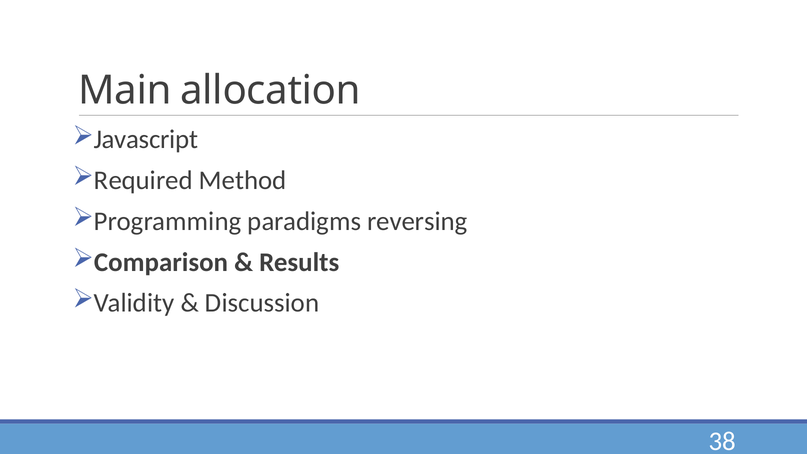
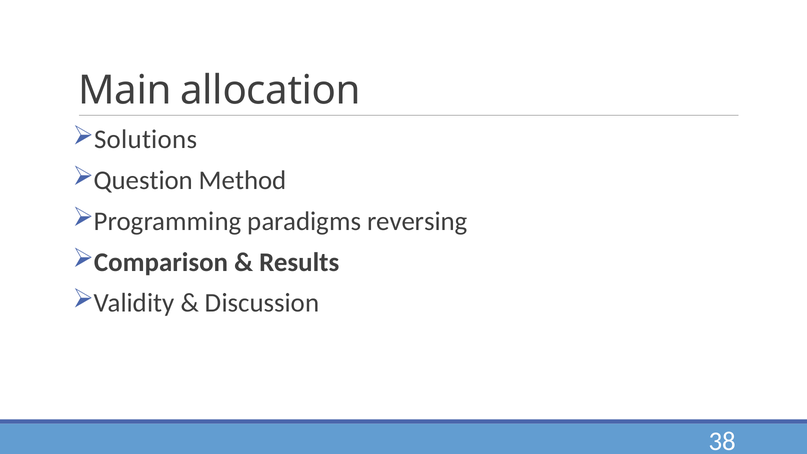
Javascript: Javascript -> Solutions (146, 140)
Required: Required -> Question (143, 180)
